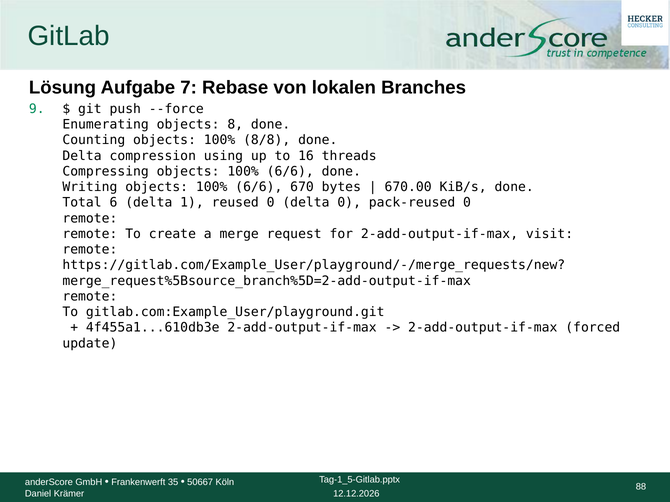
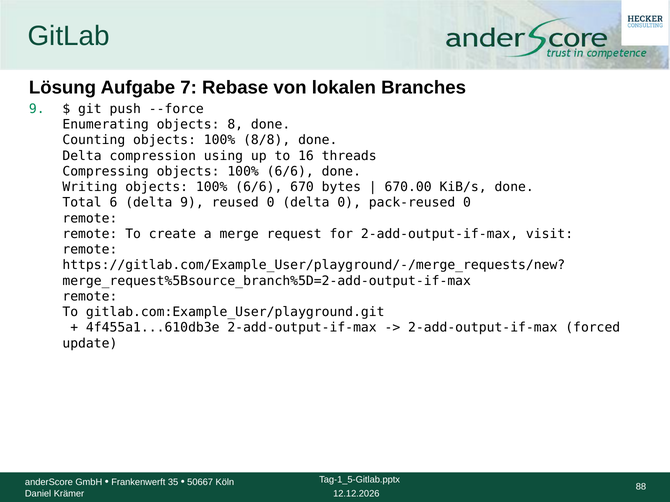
delta 1: 1 -> 9 (192, 203)
